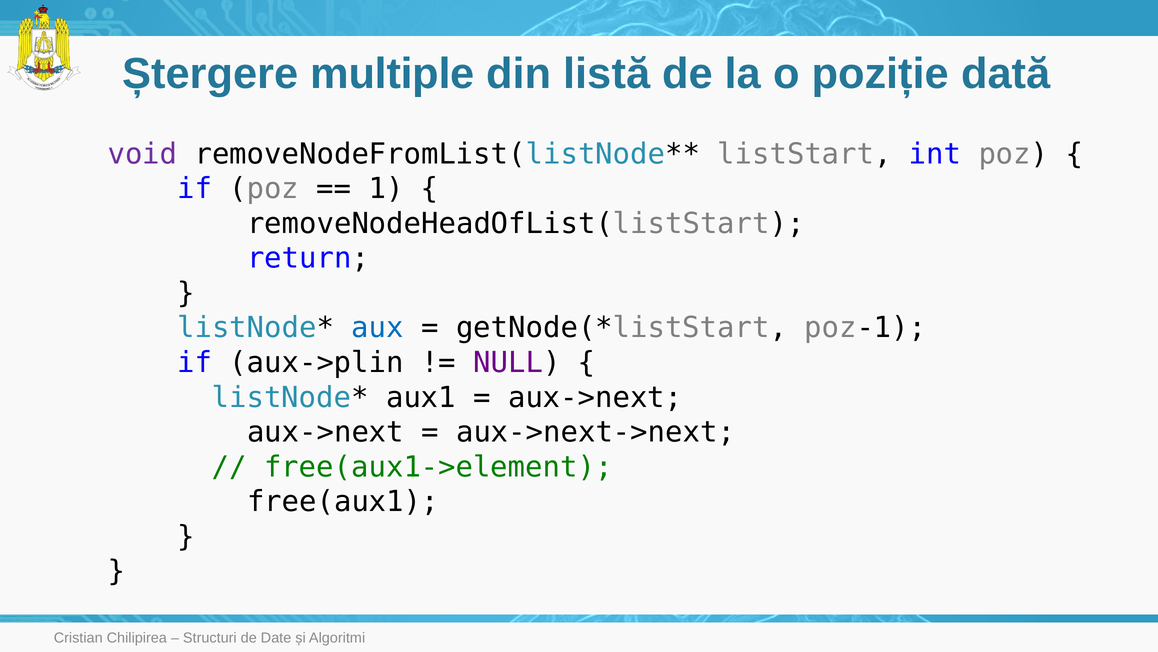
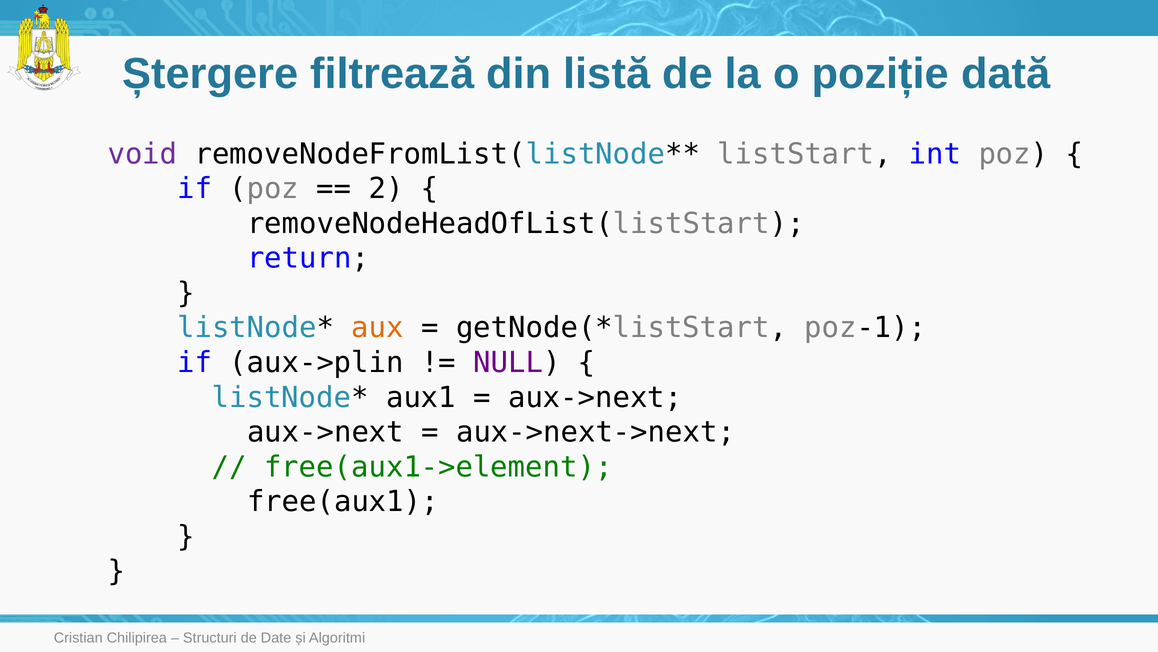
multiple: multiple -> filtrează (392, 74)
1: 1 -> 2 (386, 189)
aux colour: blue -> orange (378, 328)
